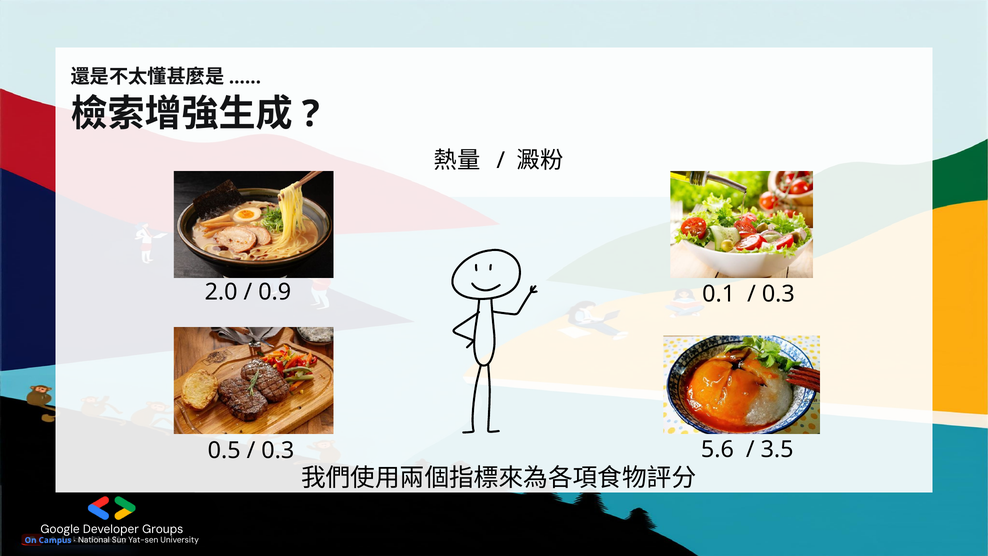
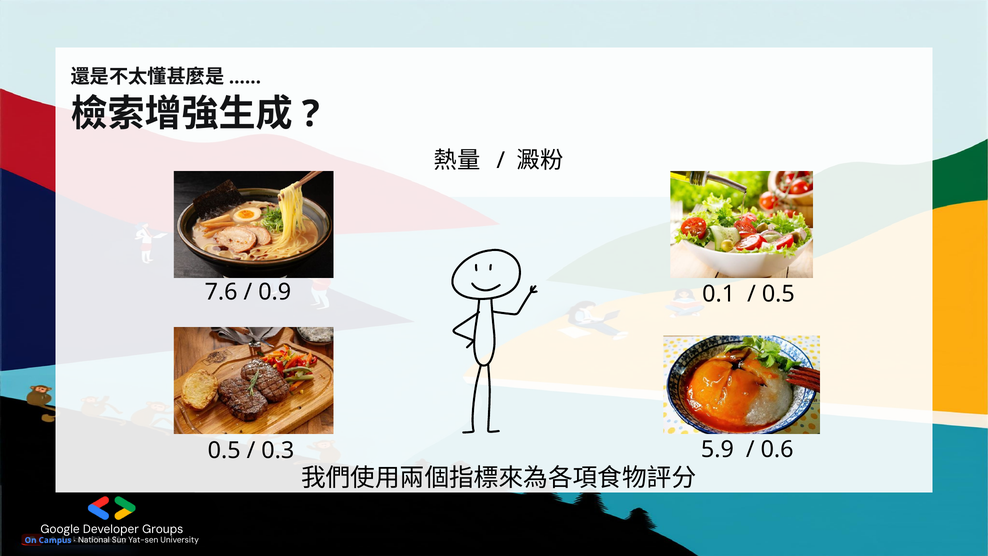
2.0: 2.0 -> 7.6 (221, 292)
0.3: 0.3 -> 0.5 (778, 294)
5.6: 5.6 -> 5.9 (717, 449)
3.5: 3.5 -> 0.6 (777, 449)
